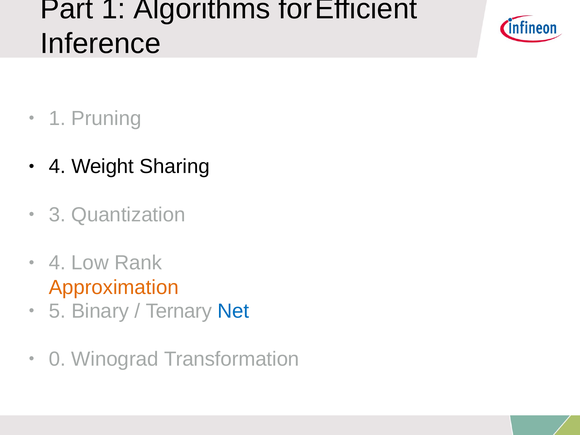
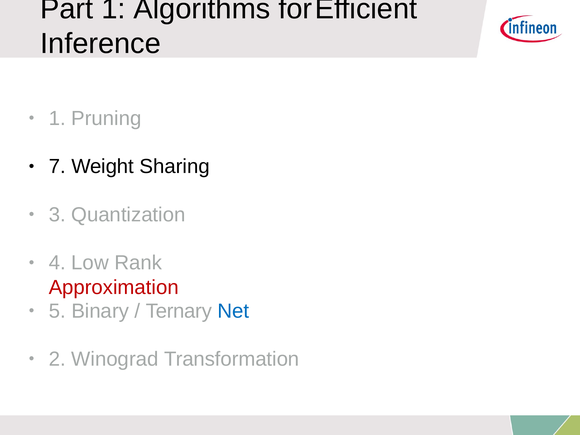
4: 4 -> 7 (57, 167)
Approximation colour: orange -> red (114, 287)
0: 0 -> 2 (57, 359)
